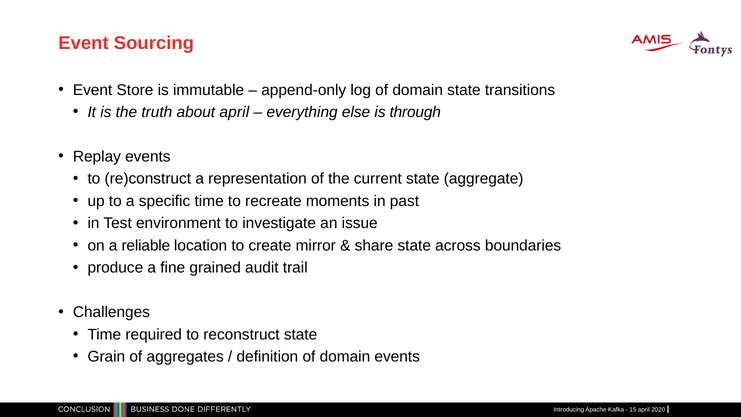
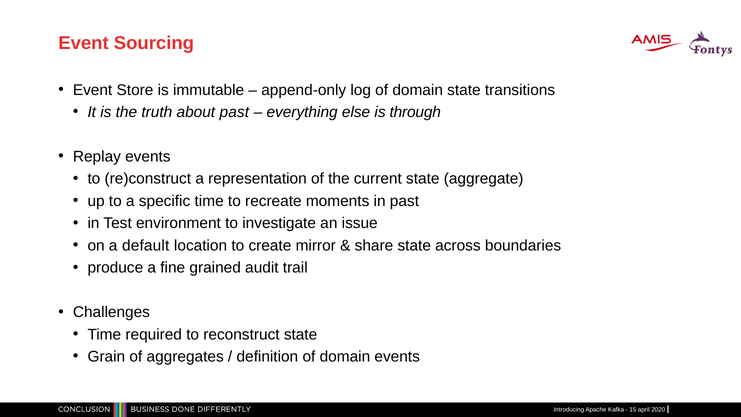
about april: april -> past (234, 112)
reliable: reliable -> default (146, 246)
